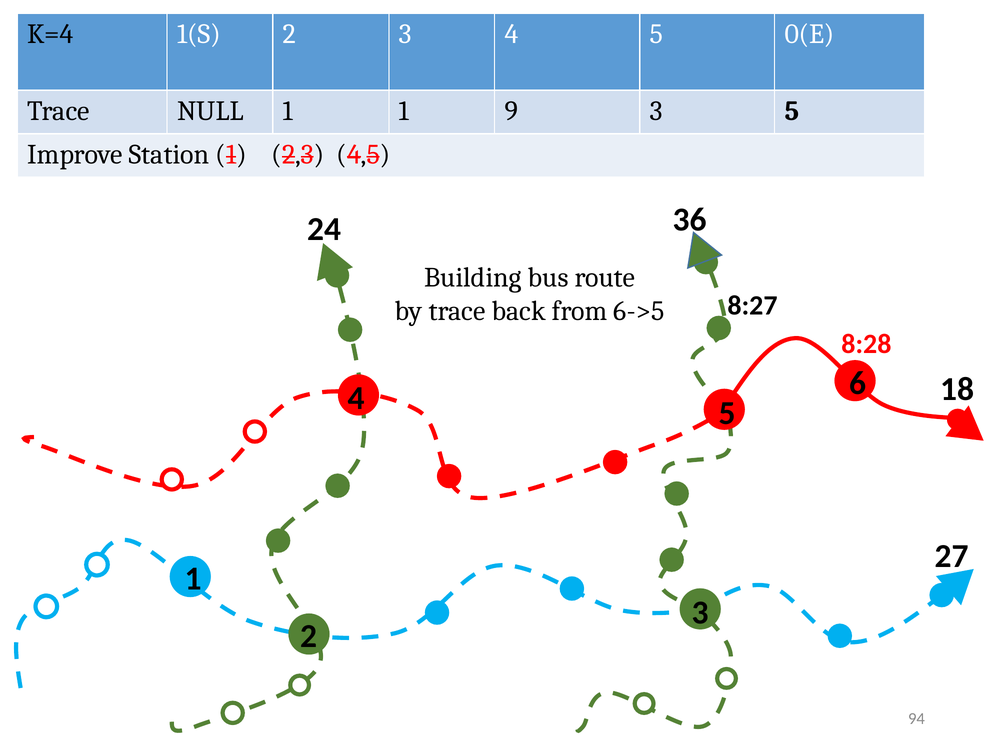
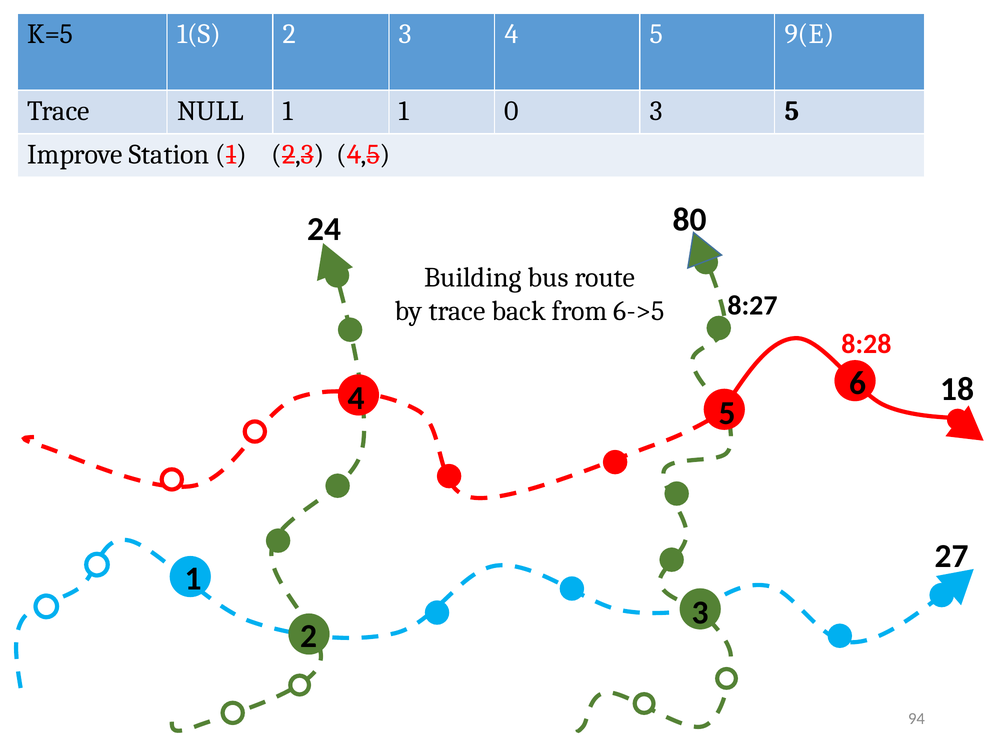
K=4: K=4 -> K=5 (50, 34)
0(E: 0(E -> 9(E (809, 34)
9: 9 -> 0 (511, 111)
36: 36 -> 80 (690, 220)
